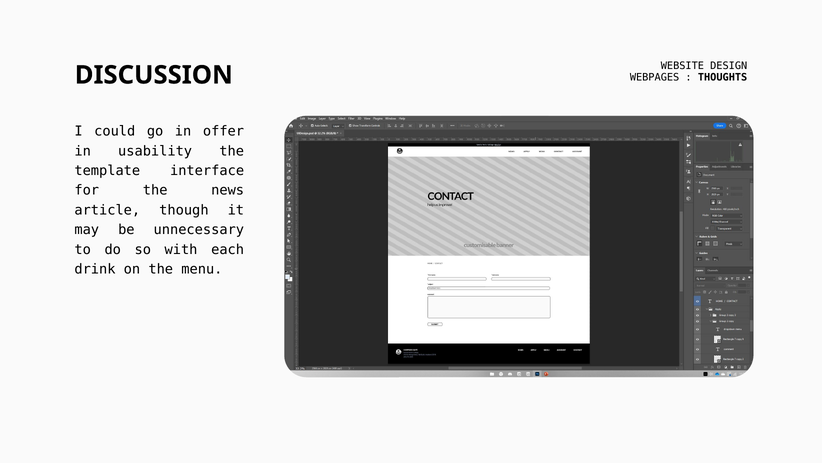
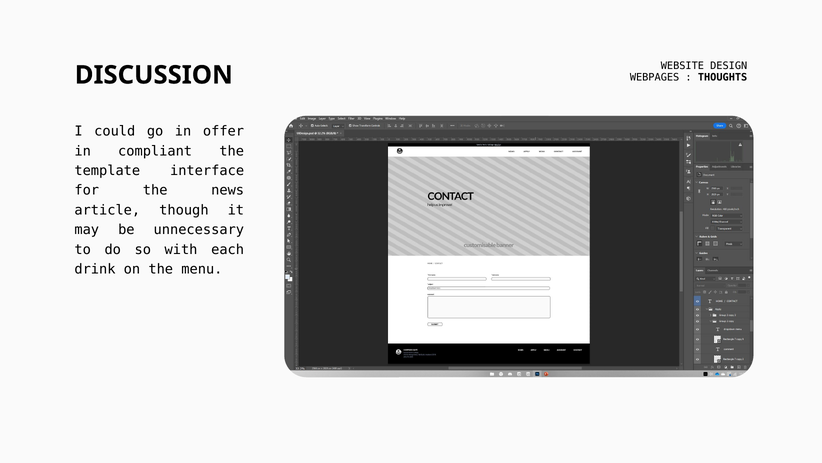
usability: usability -> compliant (155, 151)
